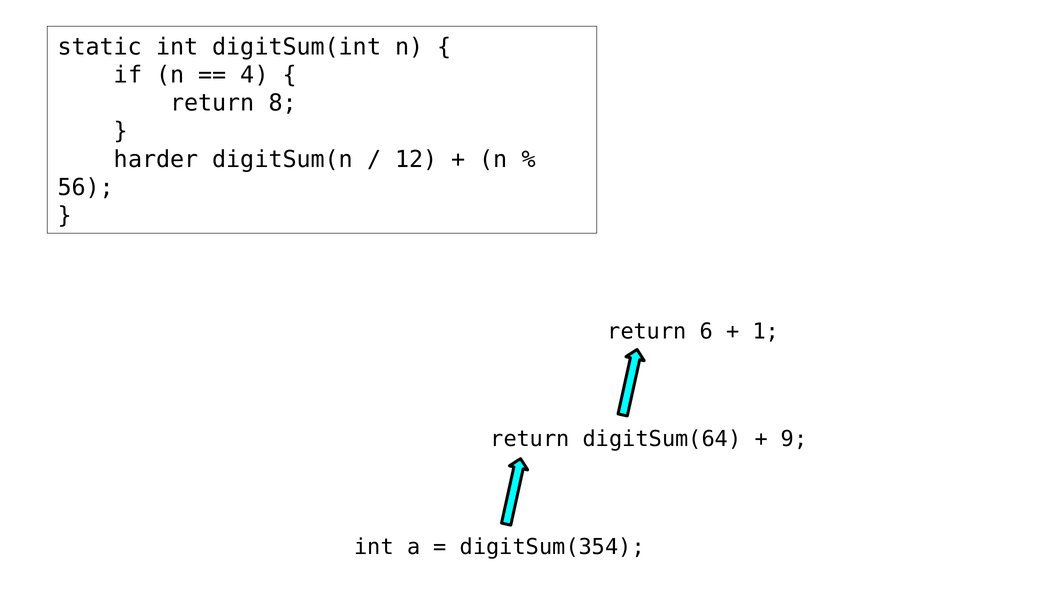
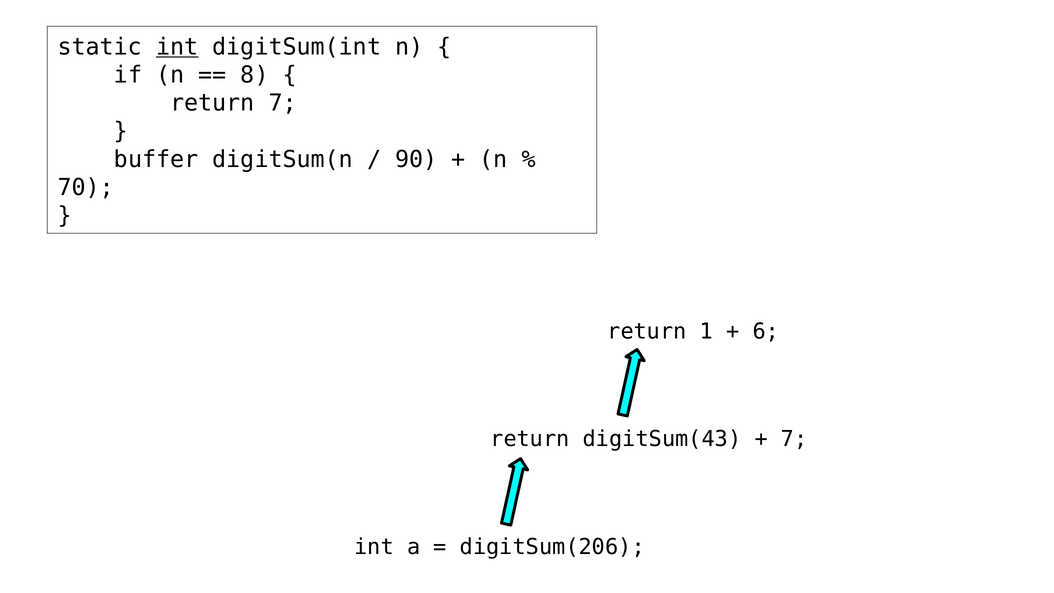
int underline: none -> present (177, 47)
4: 4 -> 8 (255, 75)
return 8: 8 -> 7 (283, 103)
harder: harder -> buffer (156, 159)
12: 12 -> 90 (416, 159)
56: 56 -> 70 (86, 187)
6: 6 -> 1 (706, 332)
1: 1 -> 6 (766, 332)
digitSum(64: digitSum(64 -> digitSum(43 (662, 439)
9: 9 -> 7 (794, 439)
digitSum(354: digitSum(354 -> digitSum(206 (552, 547)
